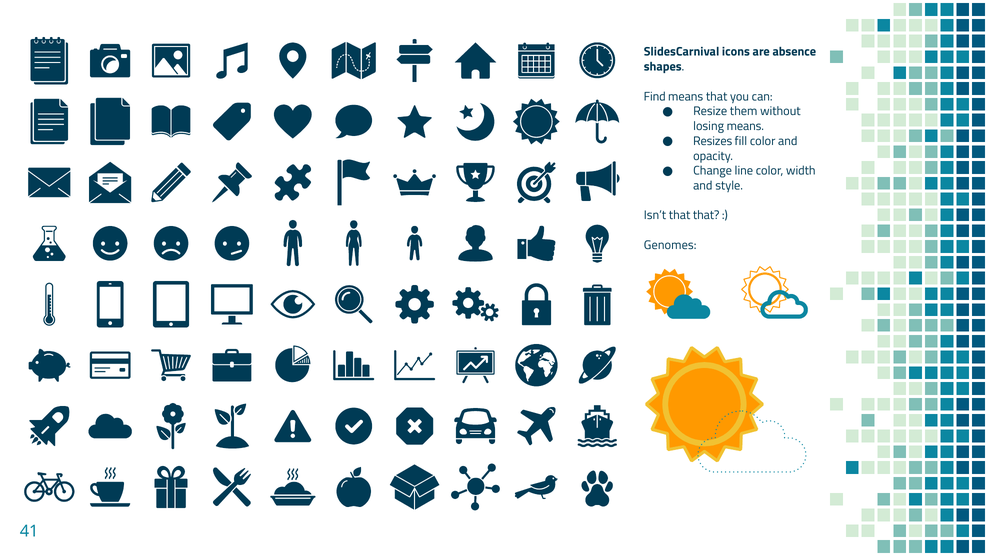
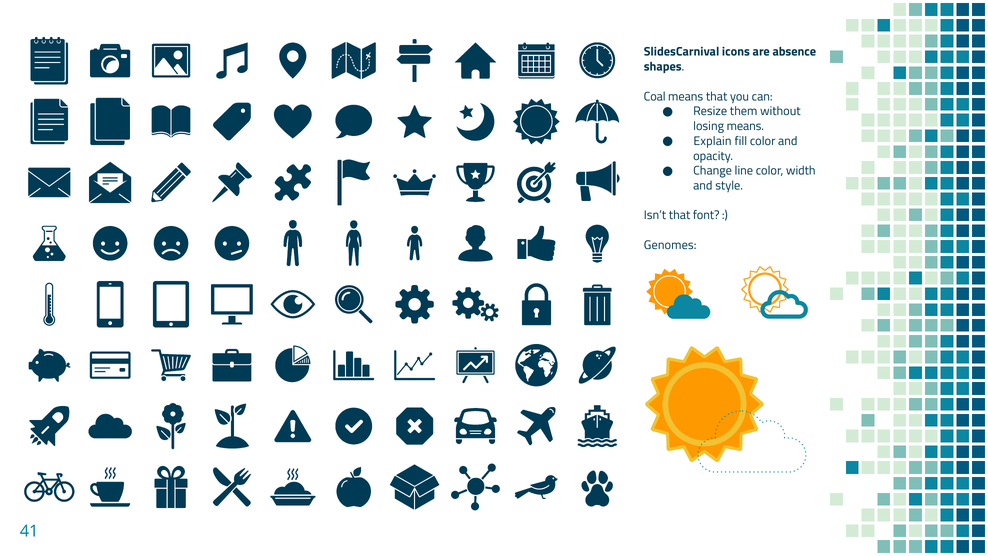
Find: Find -> Coal (655, 96)
Resizes: Resizes -> Explain (713, 141)
that that: that -> font (706, 215)
